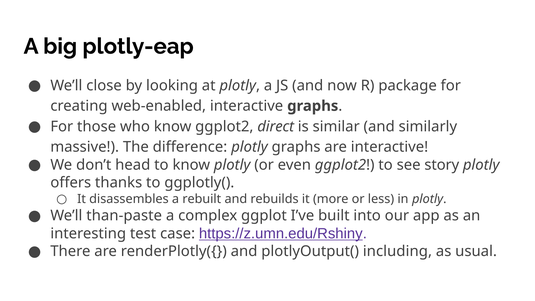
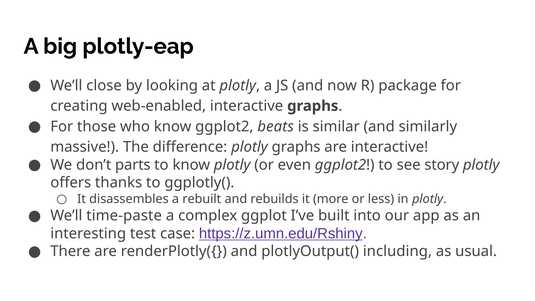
direct: direct -> beats (276, 126)
head: head -> parts (133, 165)
than-paste: than-paste -> time-paste (124, 216)
